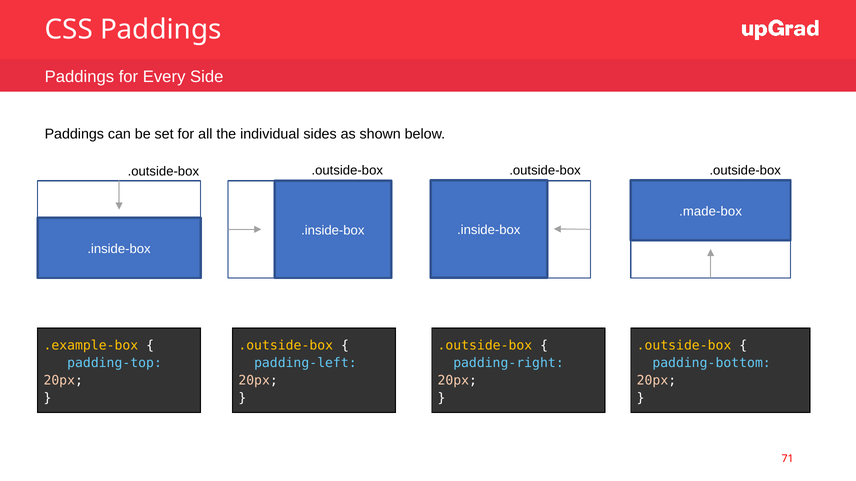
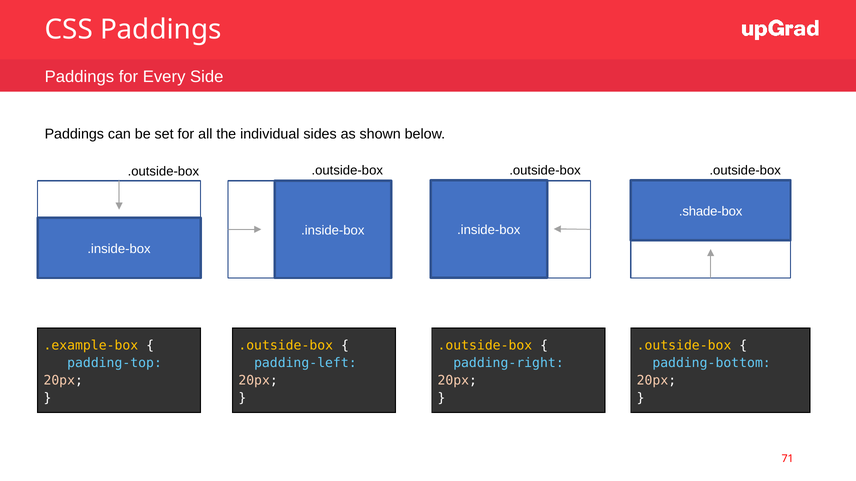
.made-box: .made-box -> .shade-box (711, 211)
